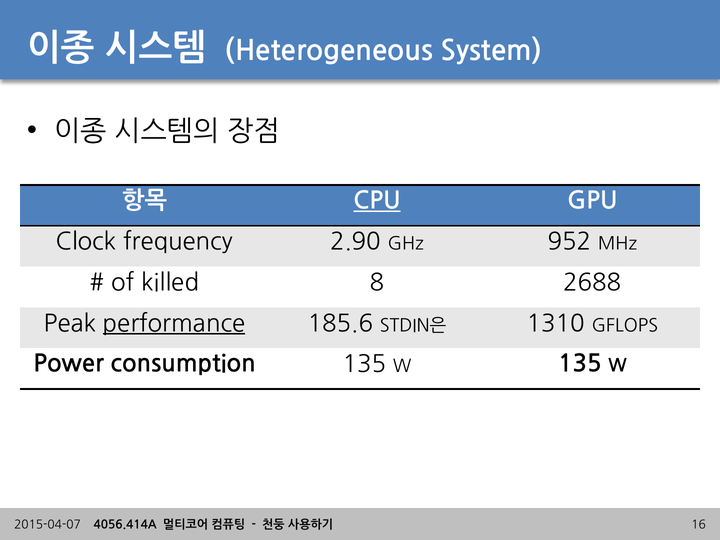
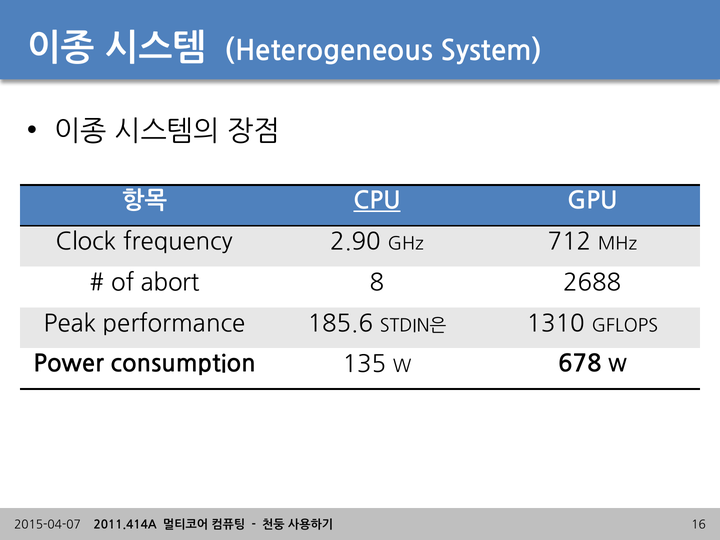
952: 952 -> 712 (569, 242)
killed: killed -> abort (170, 283)
performance underline: present -> none (174, 324)
W 135: 135 -> 678 (580, 364)
4056.414A: 4056.414A -> 2011.414A (125, 525)
